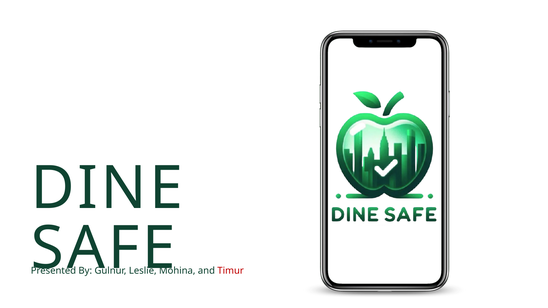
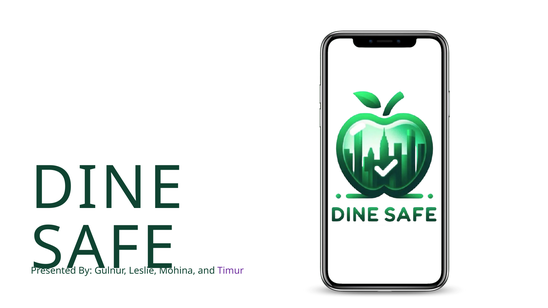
Timur colour: red -> purple (231, 271)
